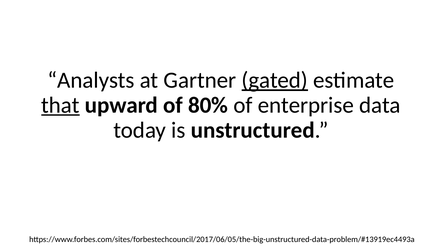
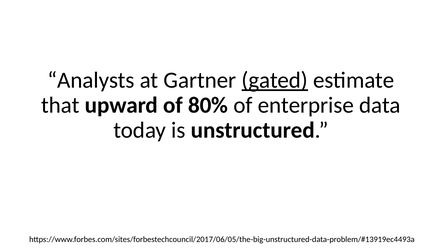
that underline: present -> none (60, 105)
